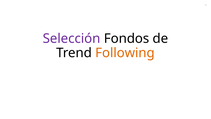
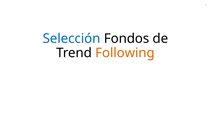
Selección colour: purple -> blue (72, 39)
